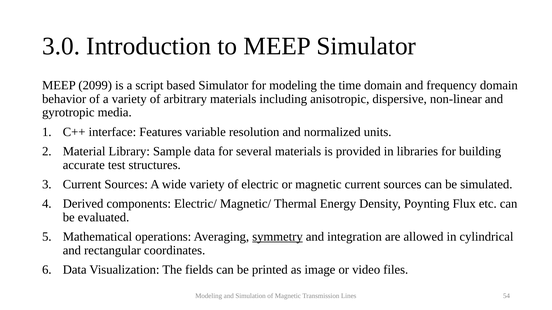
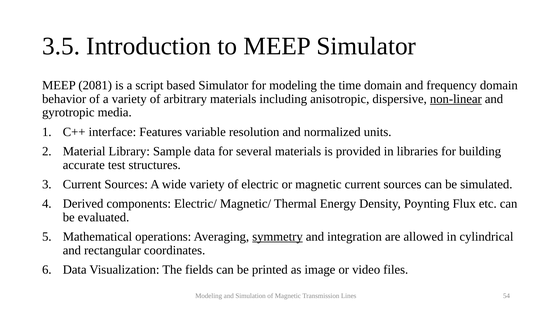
3.0: 3.0 -> 3.5 (61, 46)
2099: 2099 -> 2081 (95, 85)
non-linear underline: none -> present (456, 99)
